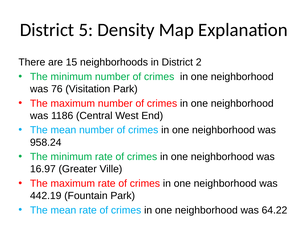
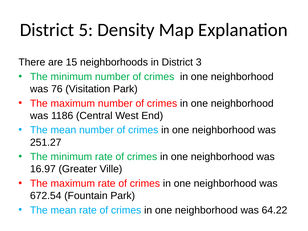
2: 2 -> 3 (199, 62)
958.24: 958.24 -> 251.27 (46, 142)
442.19: 442.19 -> 672.54 (46, 196)
